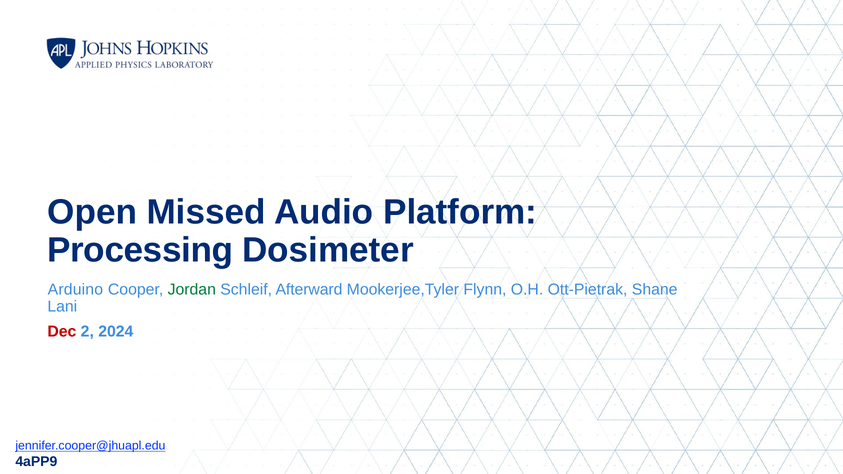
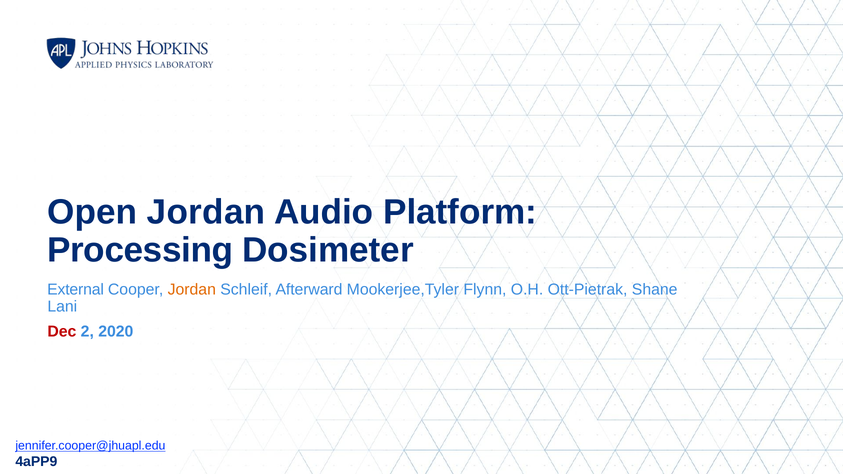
Open Missed: Missed -> Jordan (206, 212)
Arduino: Arduino -> External (76, 290)
Jordan colour: green -> orange (192, 290)
2024: 2024 -> 2020 (116, 332)
